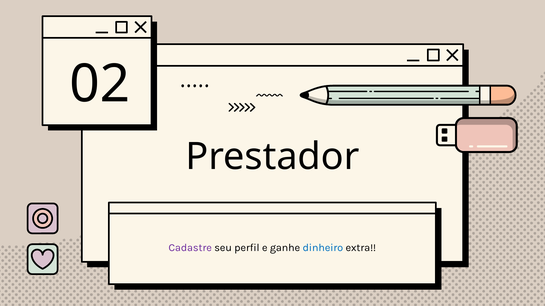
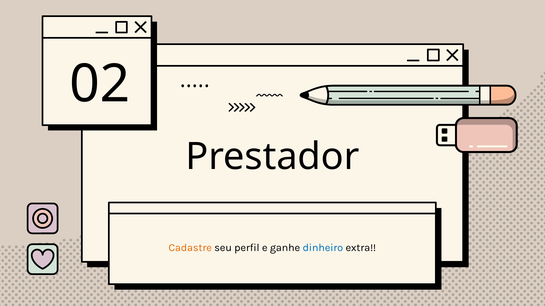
Cadastre colour: purple -> orange (190, 248)
